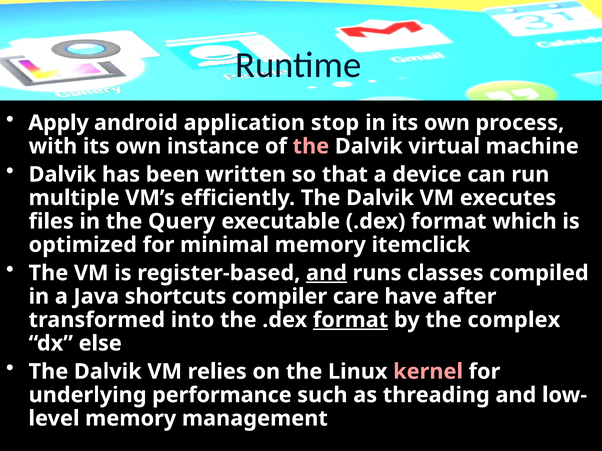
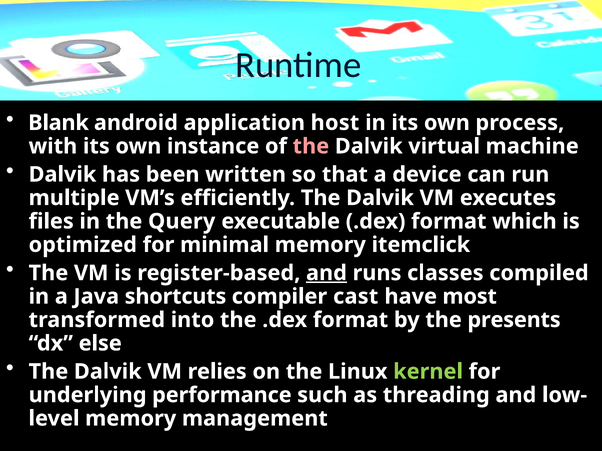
Apply: Apply -> Blank (59, 123)
stop: stop -> host (335, 123)
care: care -> cast (356, 297)
after: after -> most (470, 297)
format underline: present -> none (351, 320)
complex: complex -> presents (514, 320)
kernel colour: pink -> light green (428, 372)
